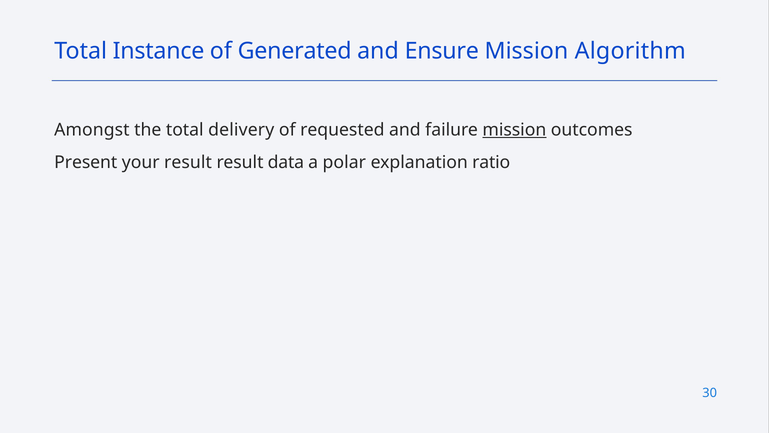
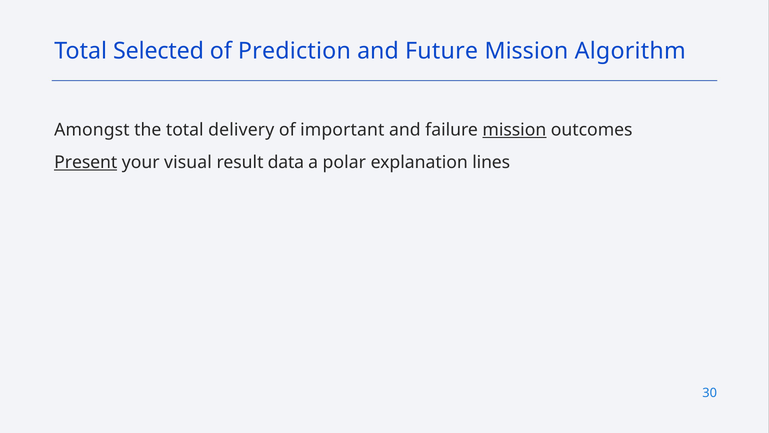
Instance: Instance -> Selected (159, 51)
Generated: Generated -> Prediction (294, 51)
Ensure: Ensure -> Future (442, 51)
requested: requested -> important (342, 130)
Present underline: none -> present (86, 162)
your result: result -> visual (188, 162)
ratio: ratio -> lines (491, 162)
